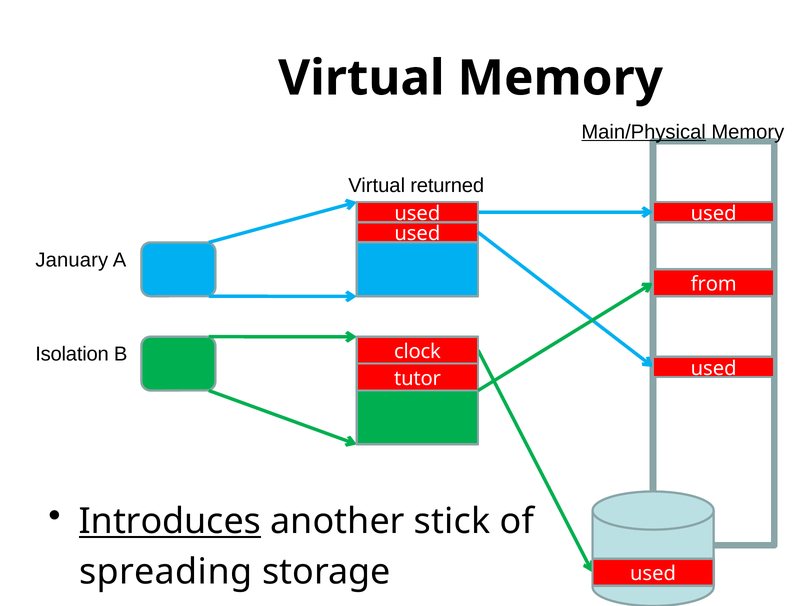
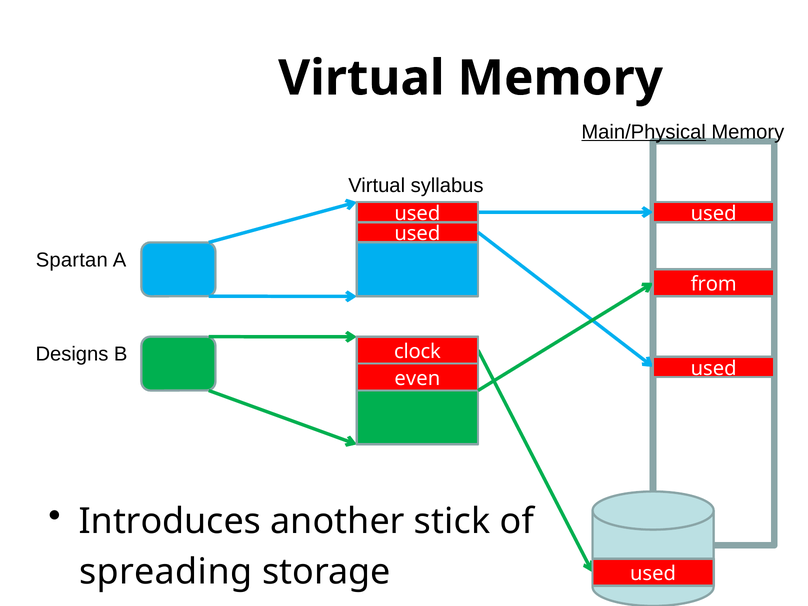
returned: returned -> syllabus (447, 186)
January: January -> Spartan (72, 260)
Isolation: Isolation -> Designs (72, 354)
tutor: tutor -> even (417, 378)
Introduces underline: present -> none (170, 522)
